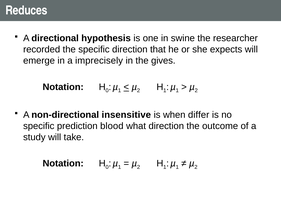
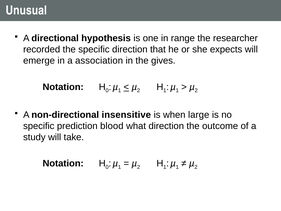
Reduces: Reduces -> Unusual (26, 10)
swine: swine -> range (183, 38)
imprecisely: imprecisely -> association (99, 61)
differ: differ -> large (199, 115)
